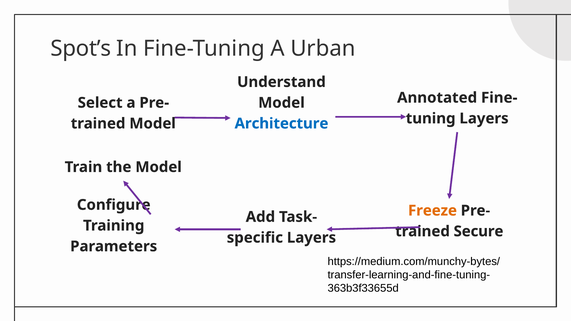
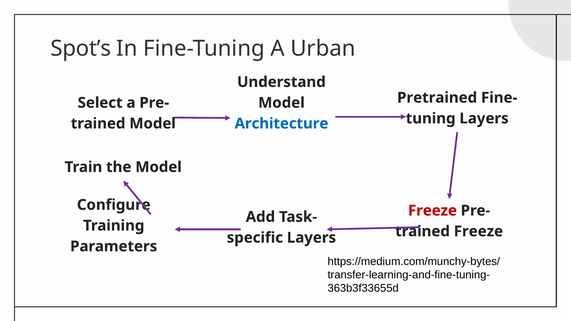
Annotated: Annotated -> Pretrained (437, 98)
Freeze colour: orange -> red (432, 211)
Secure: Secure -> Freeze (478, 231)
